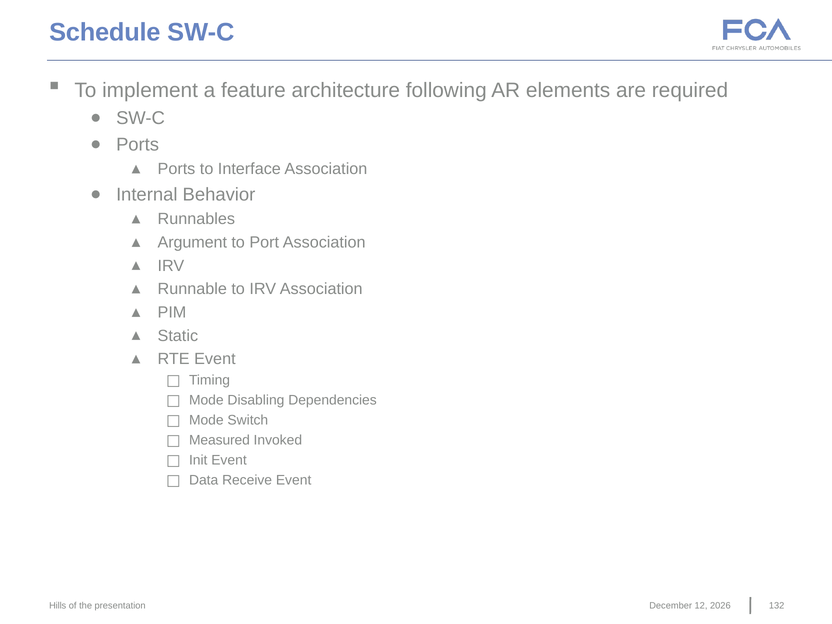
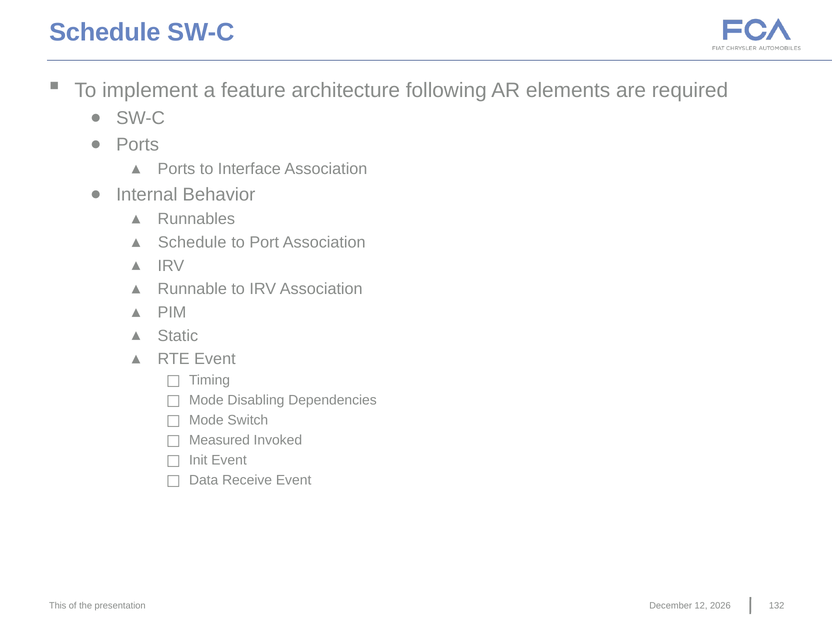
Argument: Argument -> Schedule (192, 242)
Hills: Hills -> This (58, 606)
